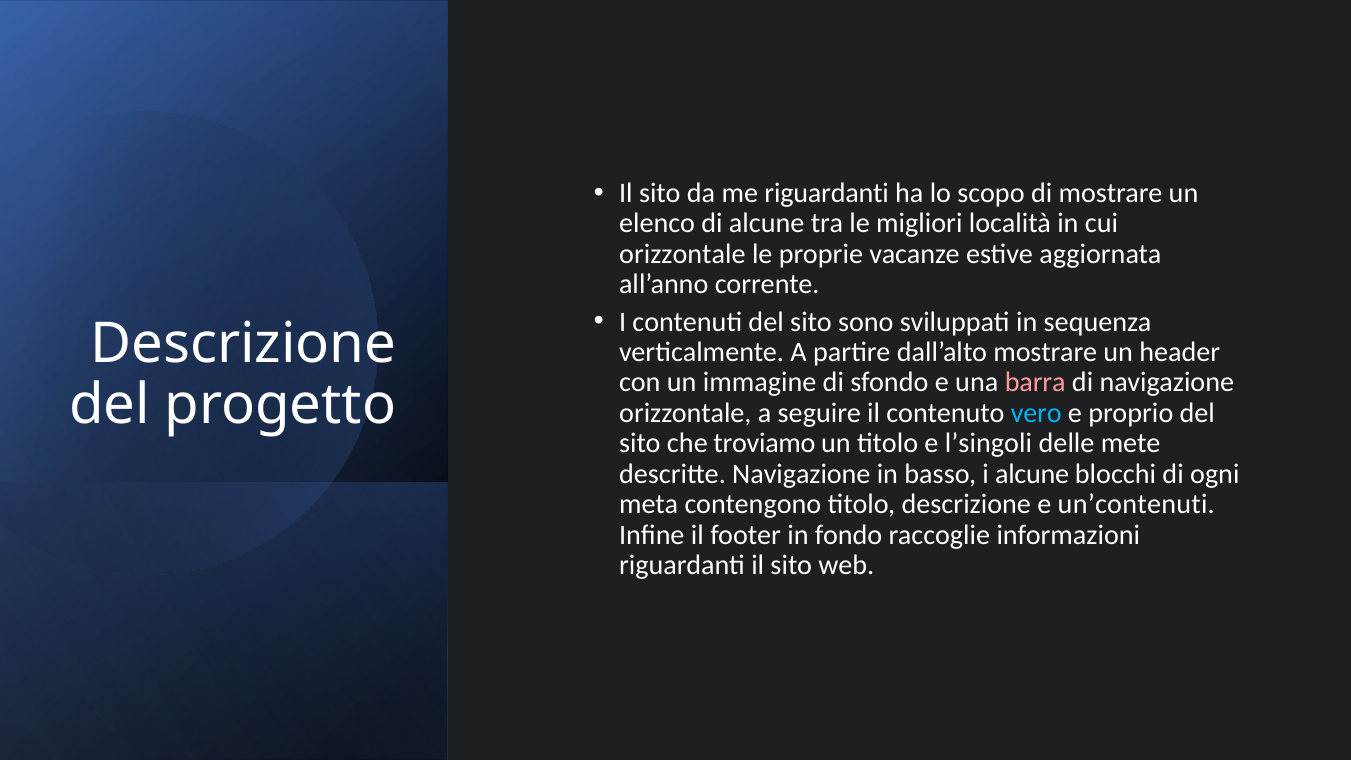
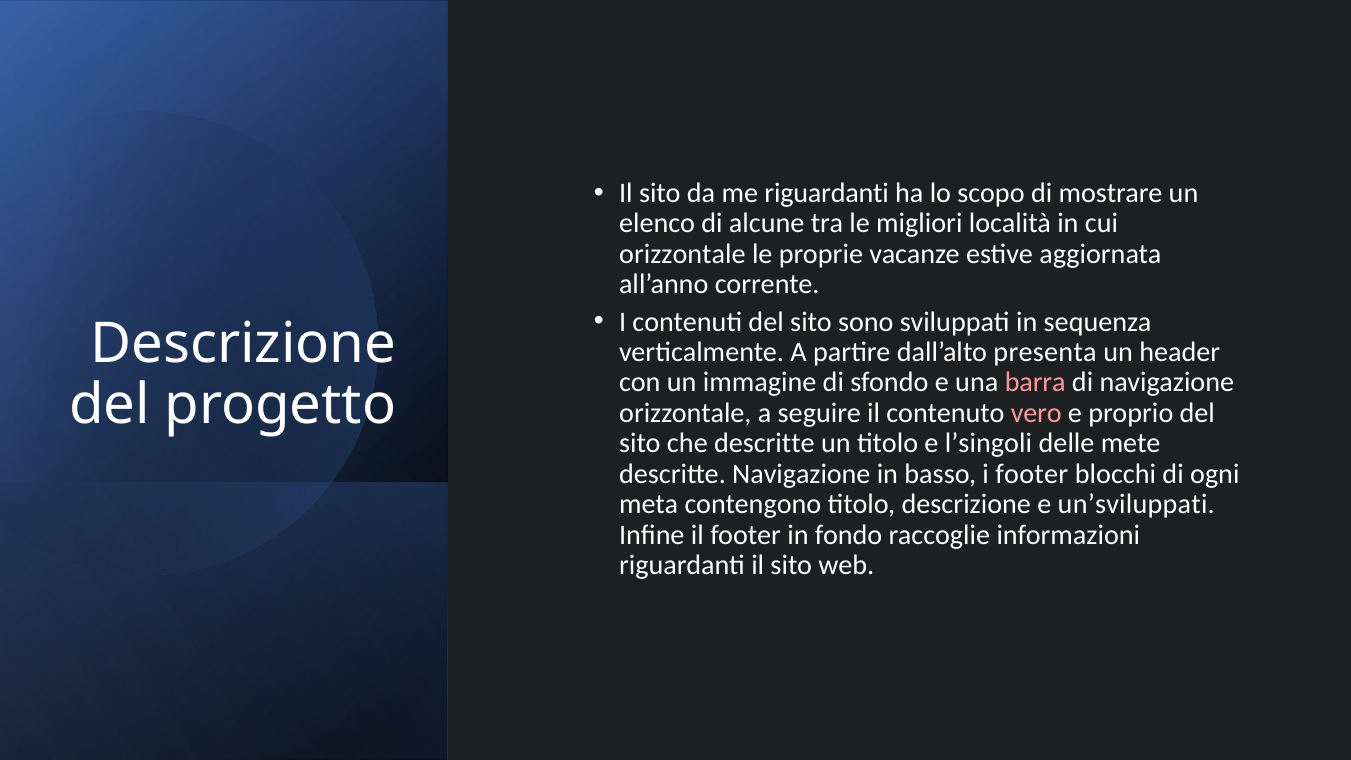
dall’alto mostrare: mostrare -> presenta (1045, 352)
vero colour: light blue -> pink (1036, 413)
che troviamo: troviamo -> descritte (764, 443)
i alcune: alcune -> footer (1032, 474)
un’contenuti: un’contenuti -> un’sviluppati (1136, 504)
